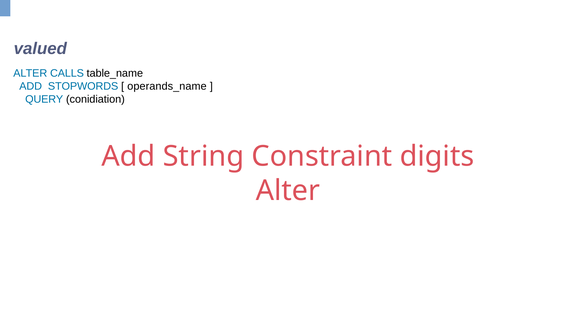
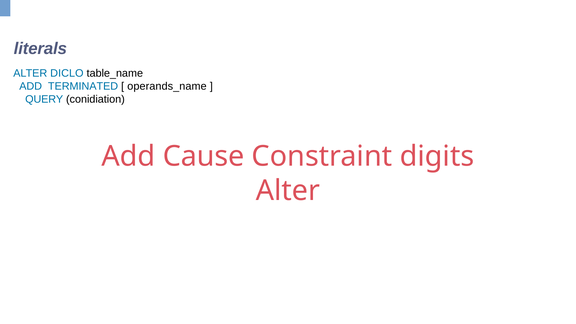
valued: valued -> literals (40, 49)
CALLS: CALLS -> DICLO (67, 73)
STOPWORDS: STOPWORDS -> TERMINATED (83, 86)
String: String -> Cause (204, 156)
